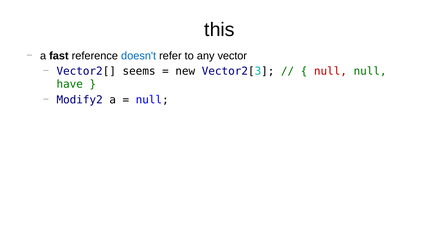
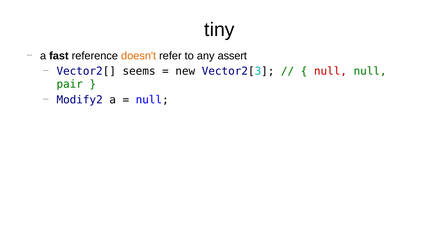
this: this -> tiny (219, 30)
doesn't colour: blue -> orange (139, 56)
vector: vector -> assert (232, 56)
have: have -> pair (70, 84)
